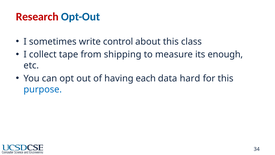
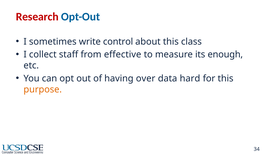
tape: tape -> staff (69, 54)
shipping: shipping -> effective (123, 54)
each: each -> over (146, 78)
purpose colour: blue -> orange (43, 89)
